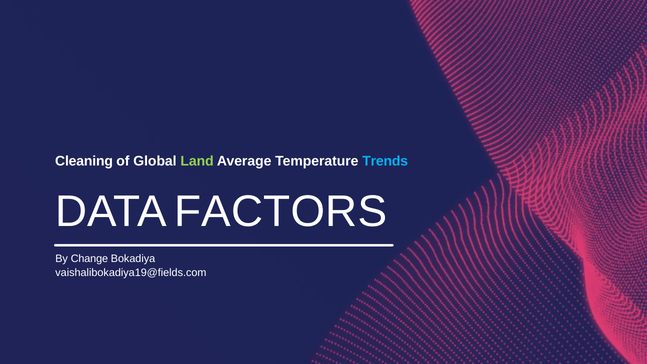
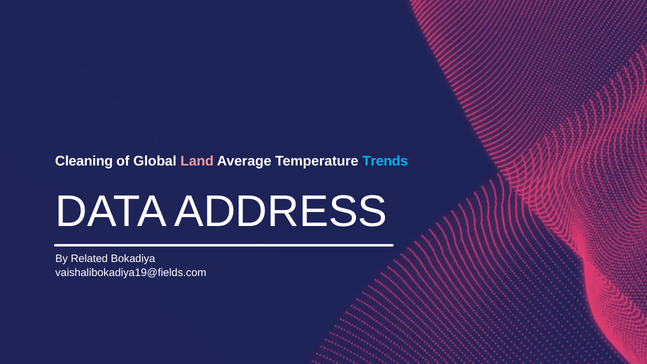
Land colour: light green -> pink (197, 161)
FACTORS: FACTORS -> ADDRESS (281, 212)
Change: Change -> Related (89, 259)
